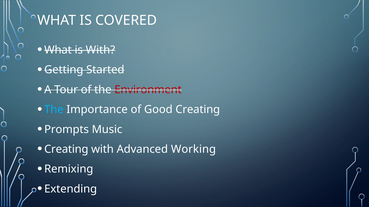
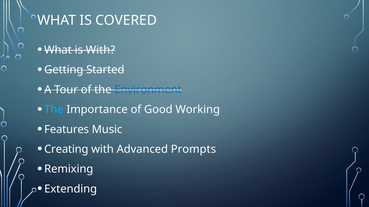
Environment colour: red -> blue (148, 90)
Good Creating: Creating -> Working (198, 110)
Prompts: Prompts -> Features (67, 130)
Working: Working -> Prompts (193, 150)
